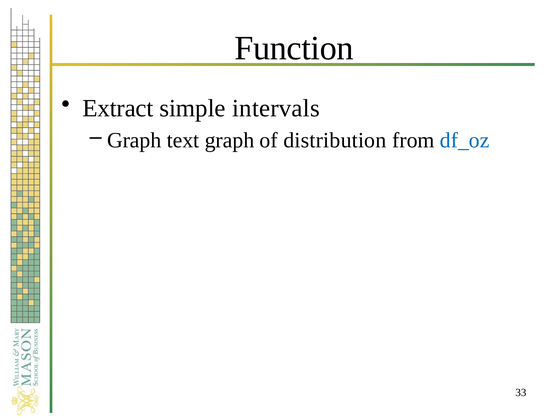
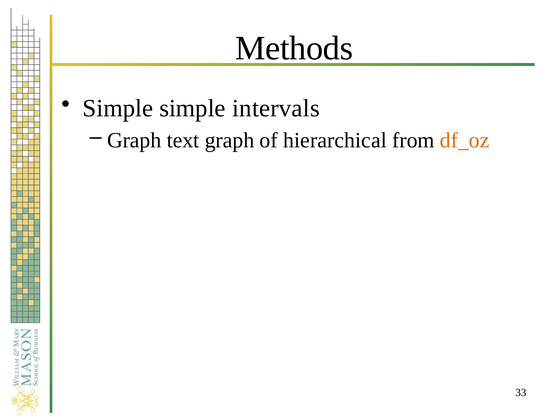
Function: Function -> Methods (294, 48)
Extract: Extract -> Simple (118, 108)
distribution: distribution -> hierarchical (335, 140)
df_oz colour: blue -> orange (465, 140)
